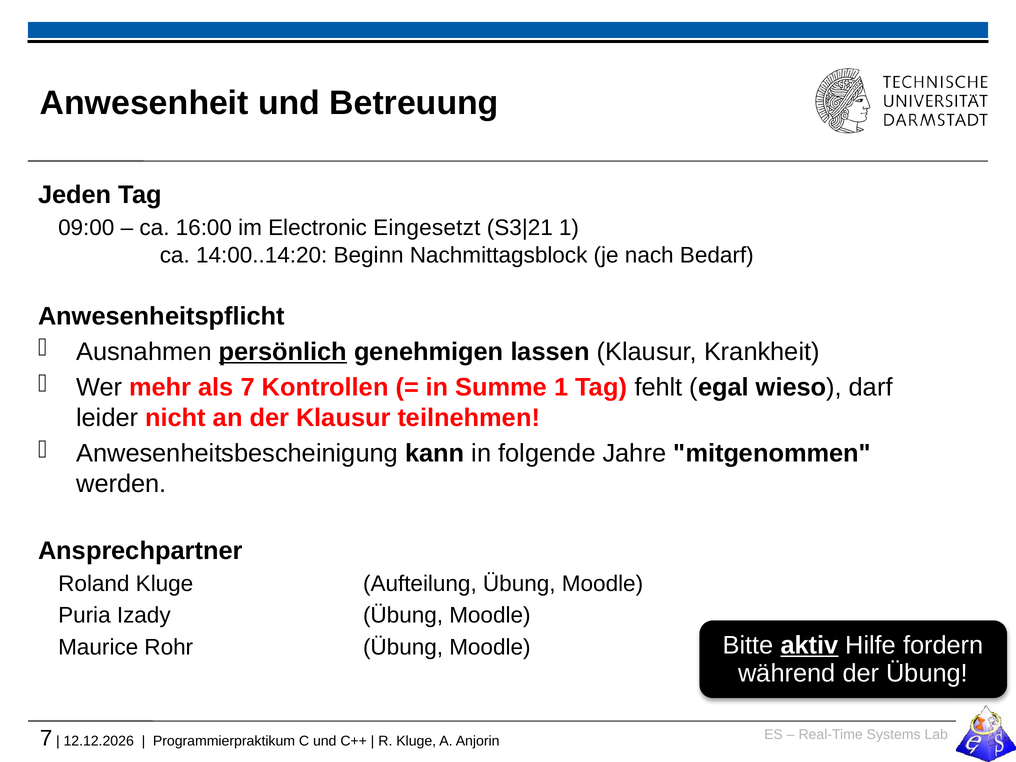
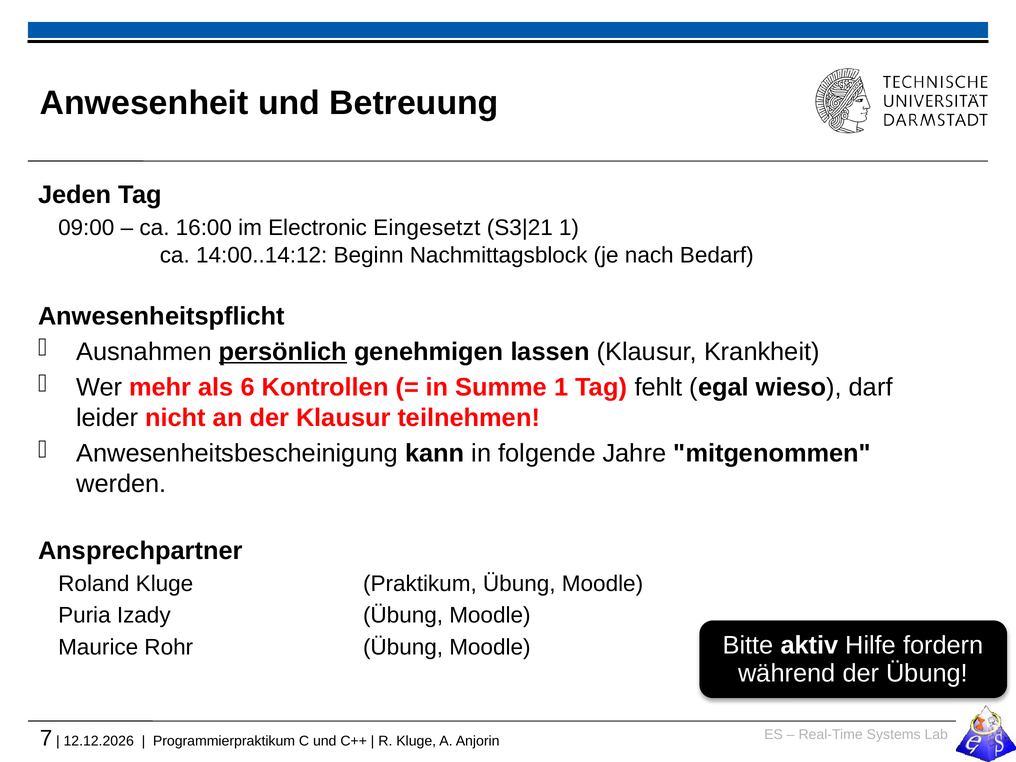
14:00..14:20: 14:00..14:20 -> 14:00..14:12 (262, 255)
als 7: 7 -> 6 (248, 387)
Aufteilung: Aufteilung -> Praktikum (420, 584)
aktiv underline: present -> none (809, 645)
